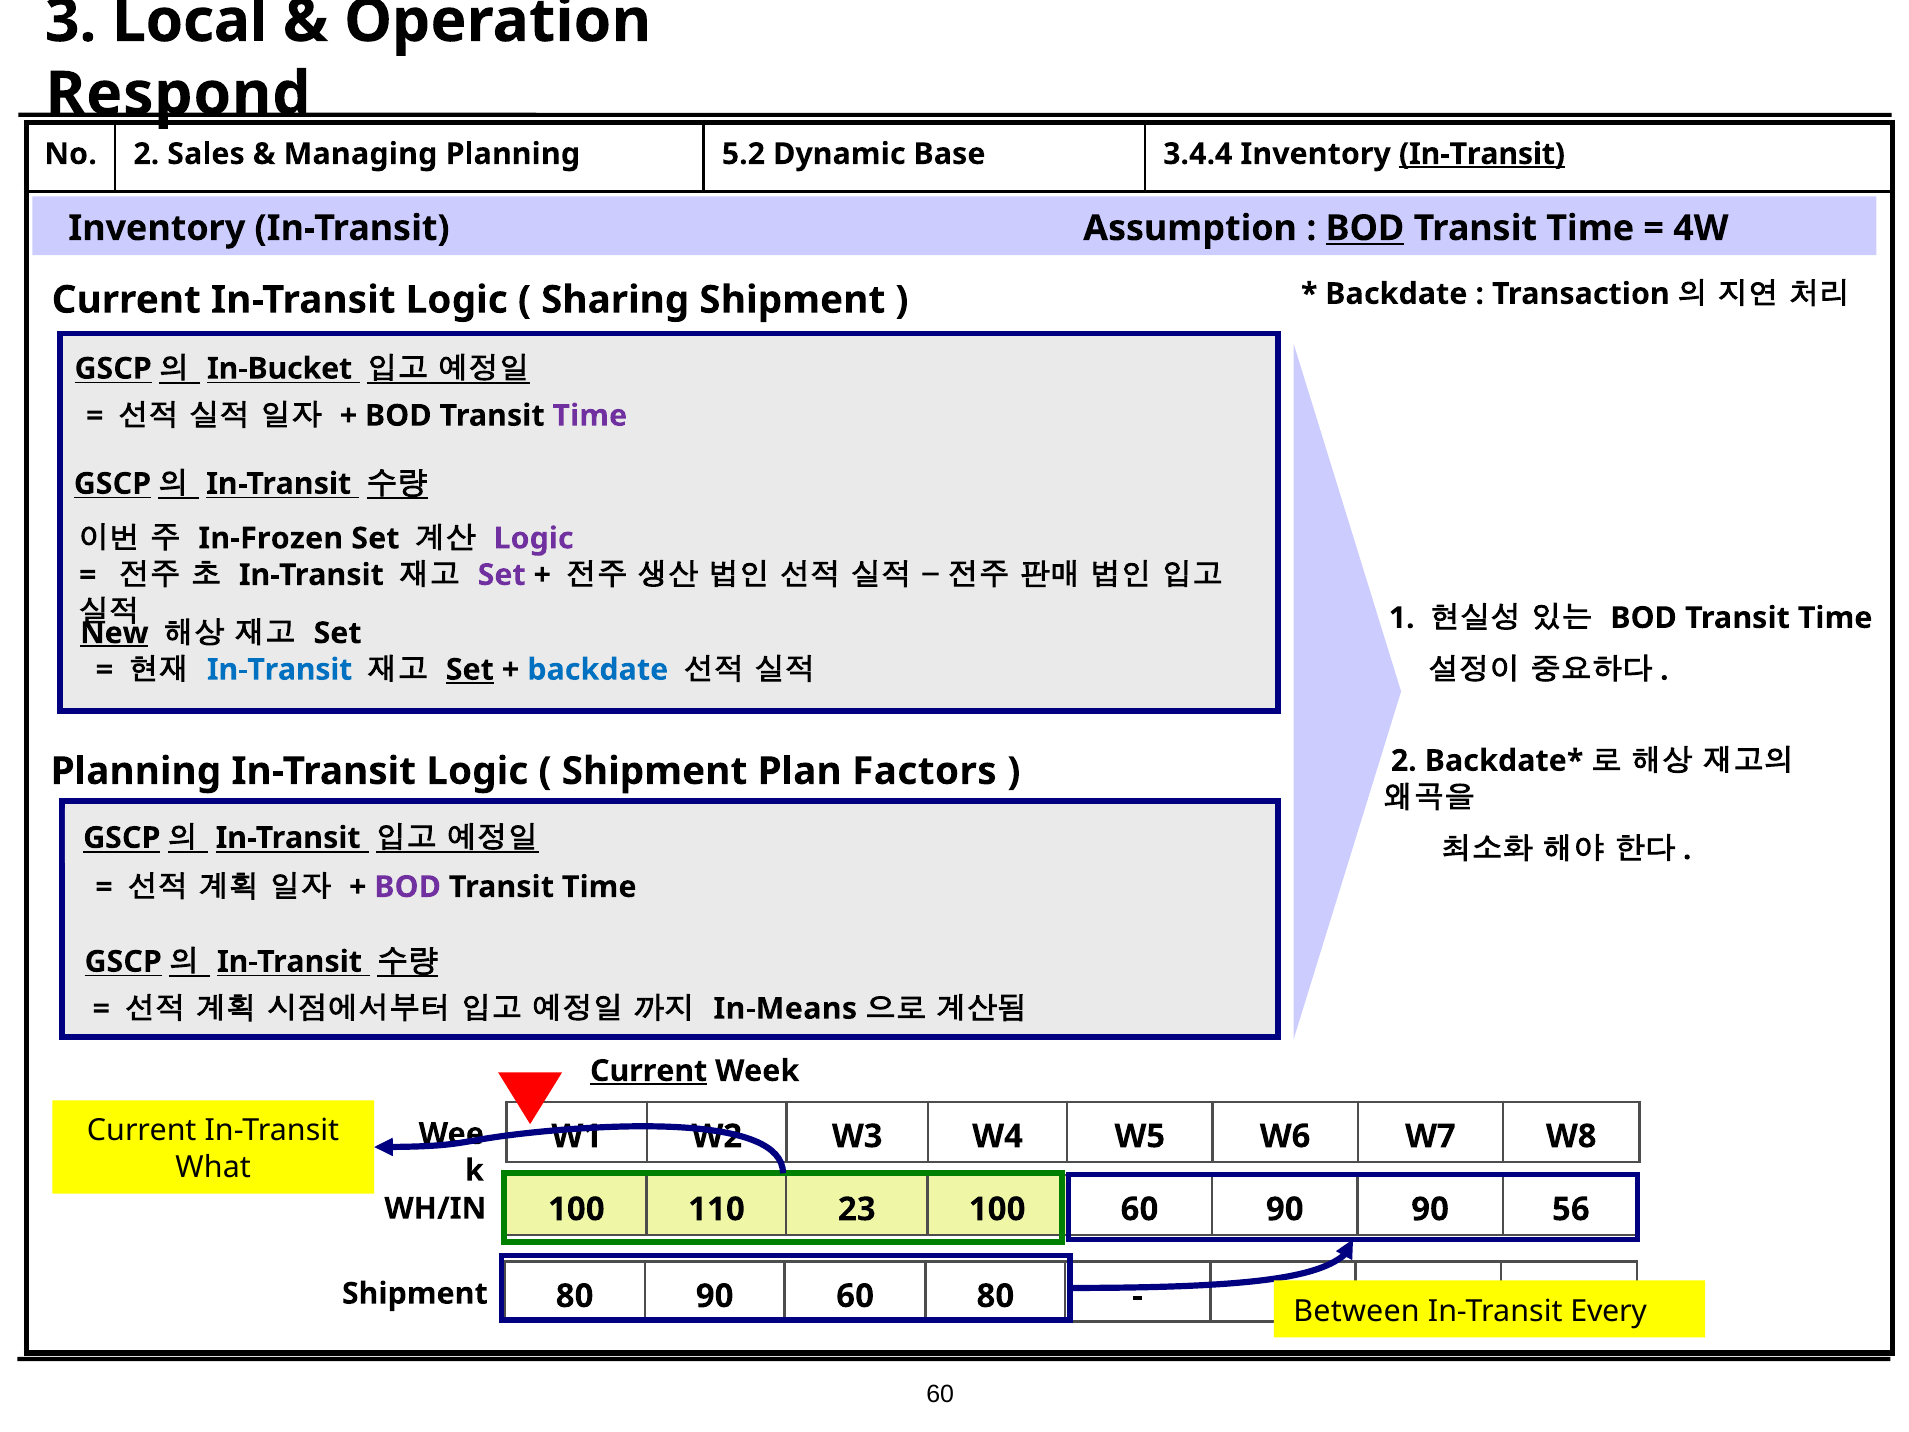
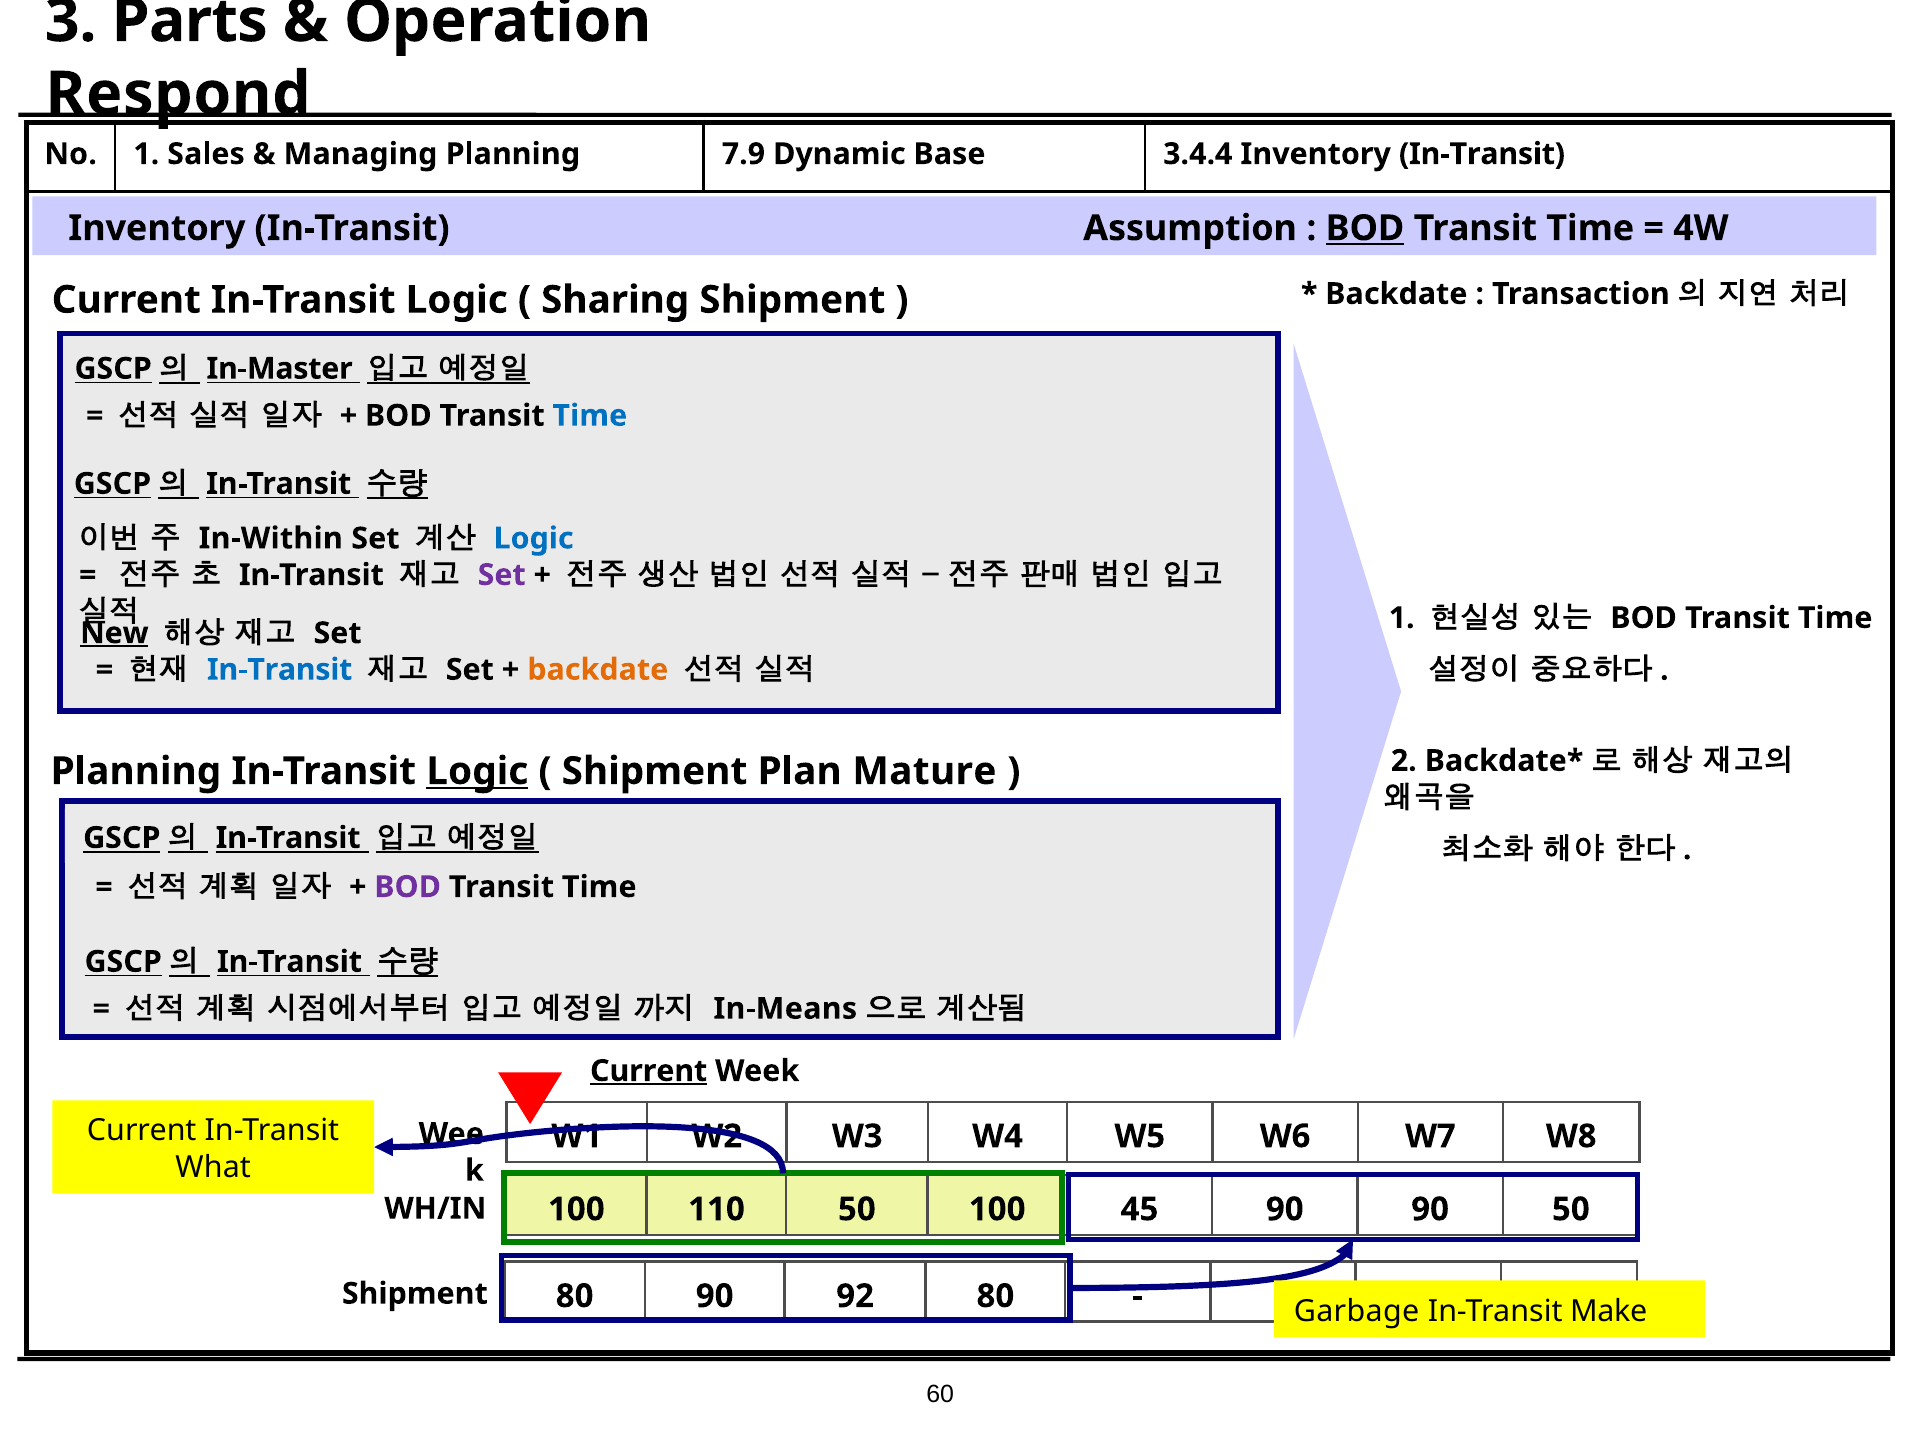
Local: Local -> Parts (190, 21)
No 2: 2 -> 1 (146, 154)
5.2: 5.2 -> 7.9 (743, 154)
In-Transit underline: present -> none (1482, 154)
In-Bucket: In-Bucket -> In-Master (280, 369)
Time colour: purple -> blue (590, 416)
In-Frozen: In-Frozen -> In-Within (271, 539)
Logic colour: purple -> blue (534, 539)
Set underline: present -> none (470, 670)
backdate colour: blue -> orange (598, 670)
Logic underline: none -> present (477, 772)
Factors: Factors -> Mature (924, 772)
110 23: 23 -> 50 (857, 1210)
100 60: 60 -> 45 (1140, 1210)
90 56: 56 -> 50 (1571, 1210)
90 60: 60 -> 92 (855, 1297)
Between: Between -> Garbage (1357, 1312)
Every: Every -> Make (1609, 1312)
